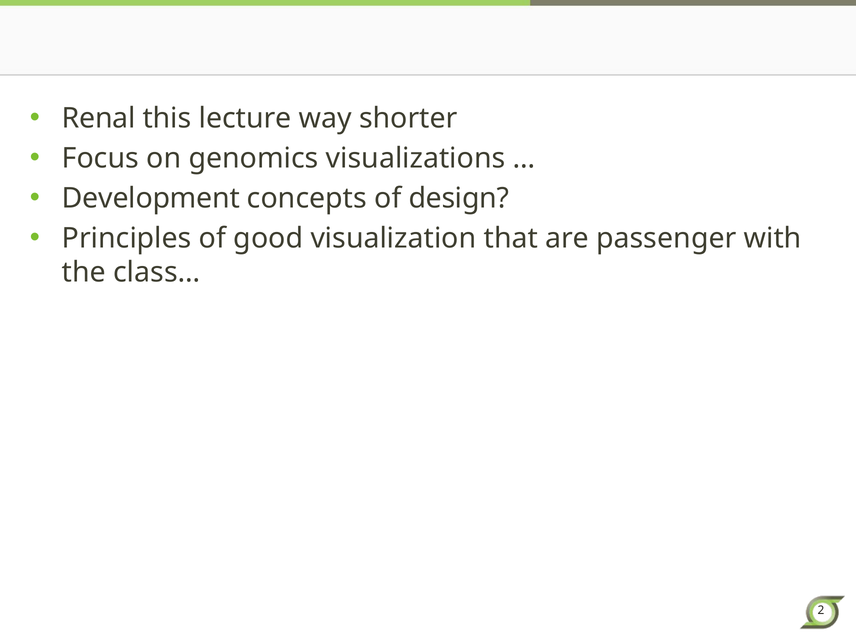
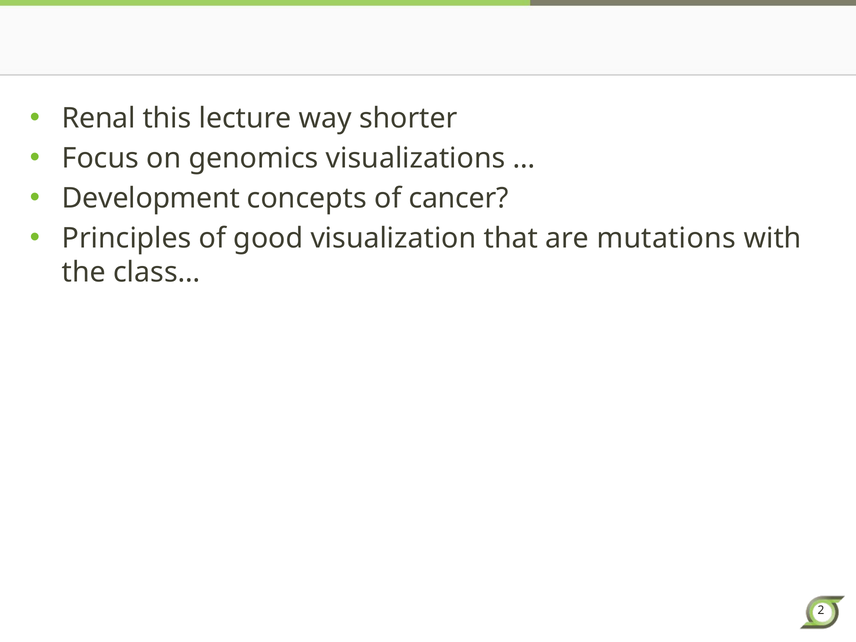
design: design -> cancer (459, 198)
passenger: passenger -> mutations (666, 238)
